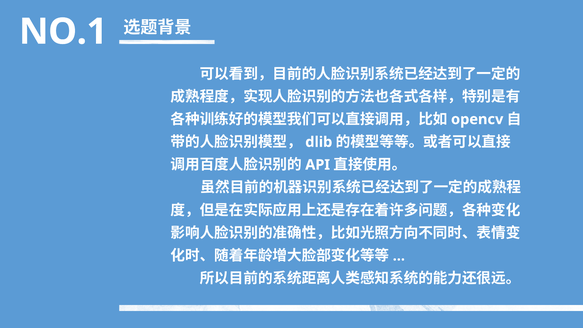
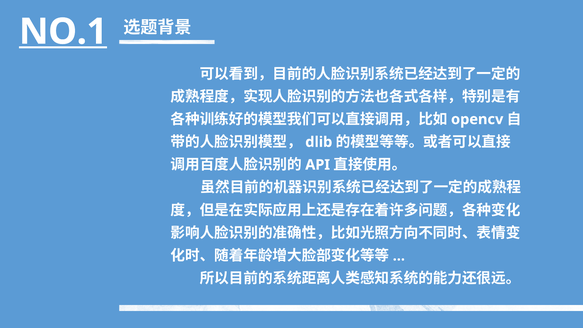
NO.1 underline: none -> present (63, 32)
